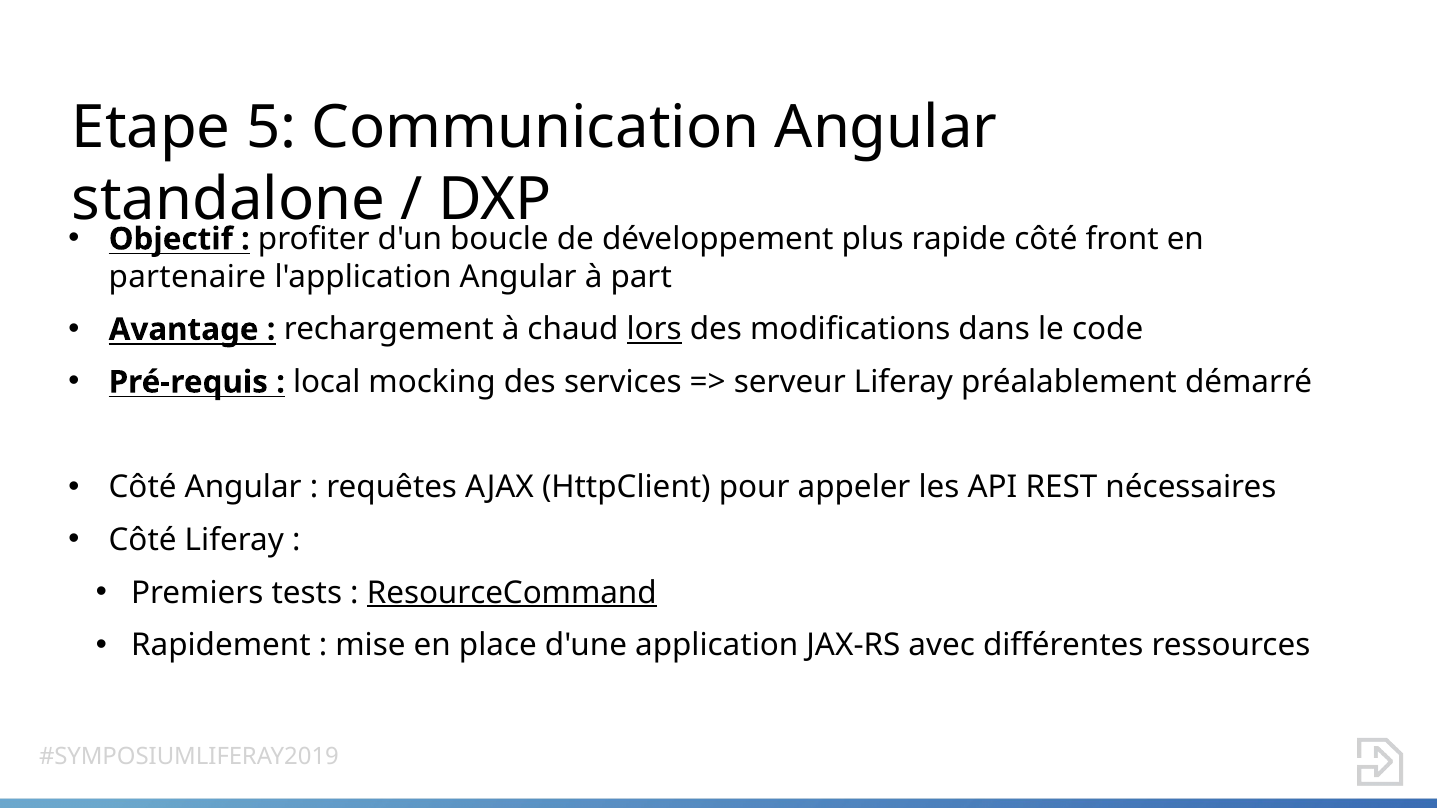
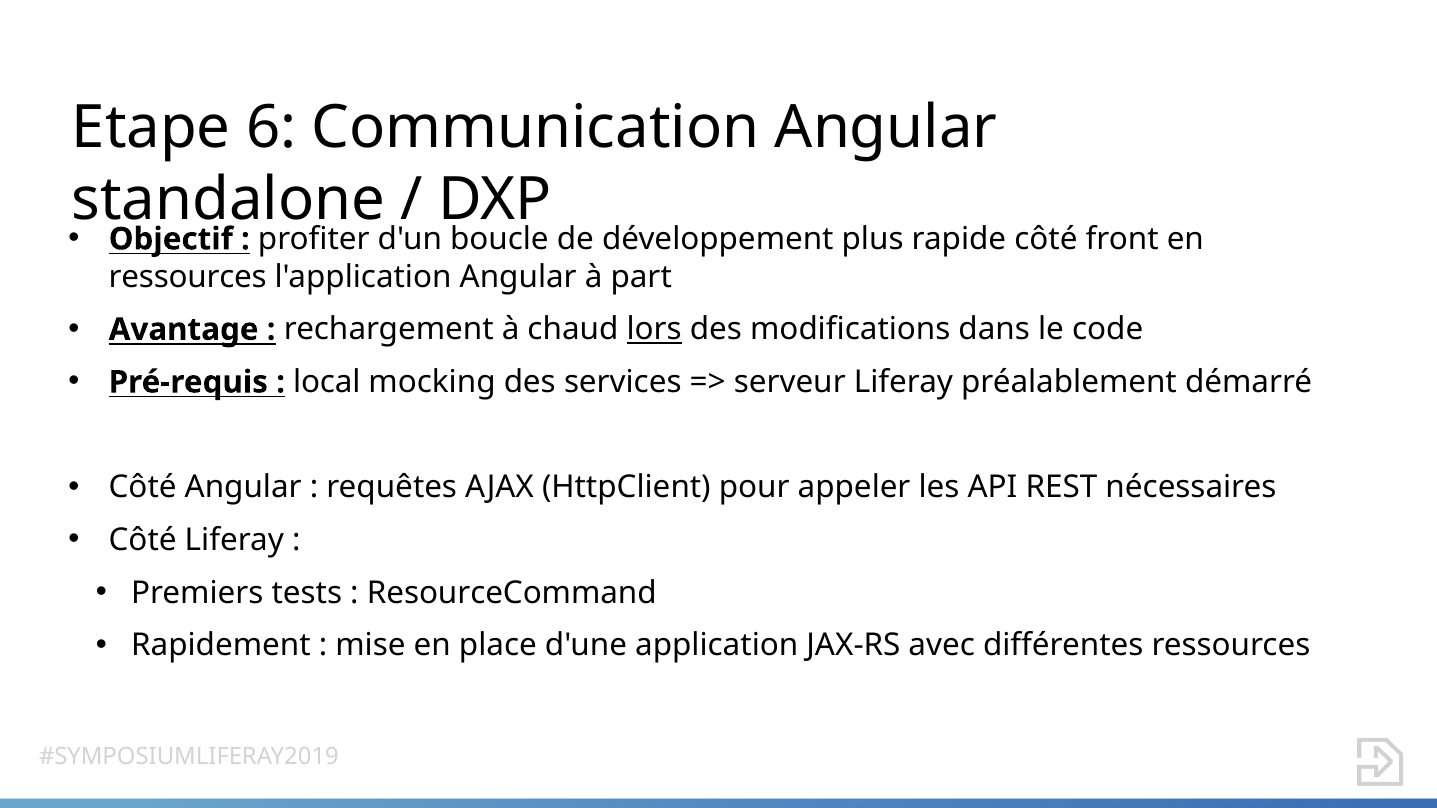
5: 5 -> 6 (271, 128)
partenaire: partenaire -> ressources (188, 277)
ResourceCommand underline: present -> none (512, 593)
